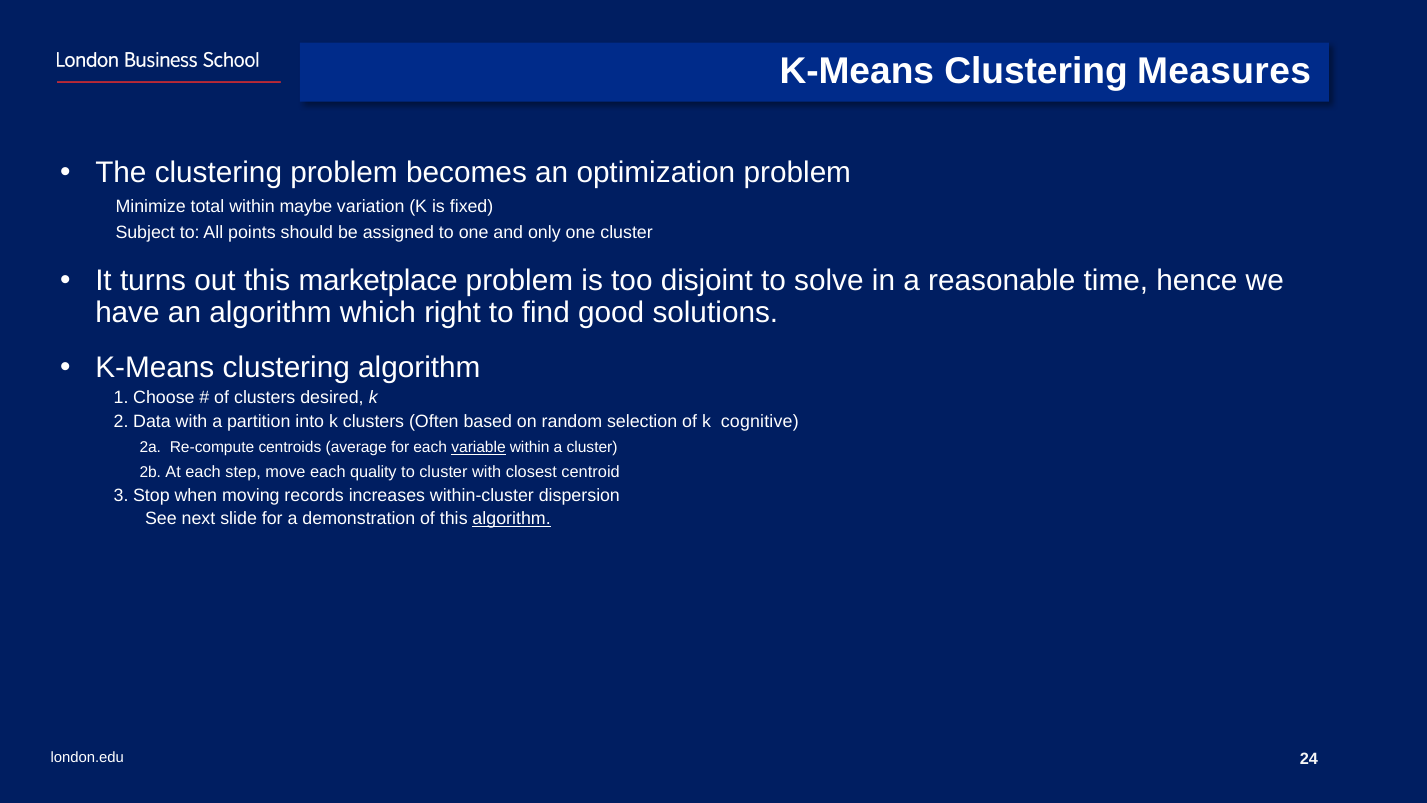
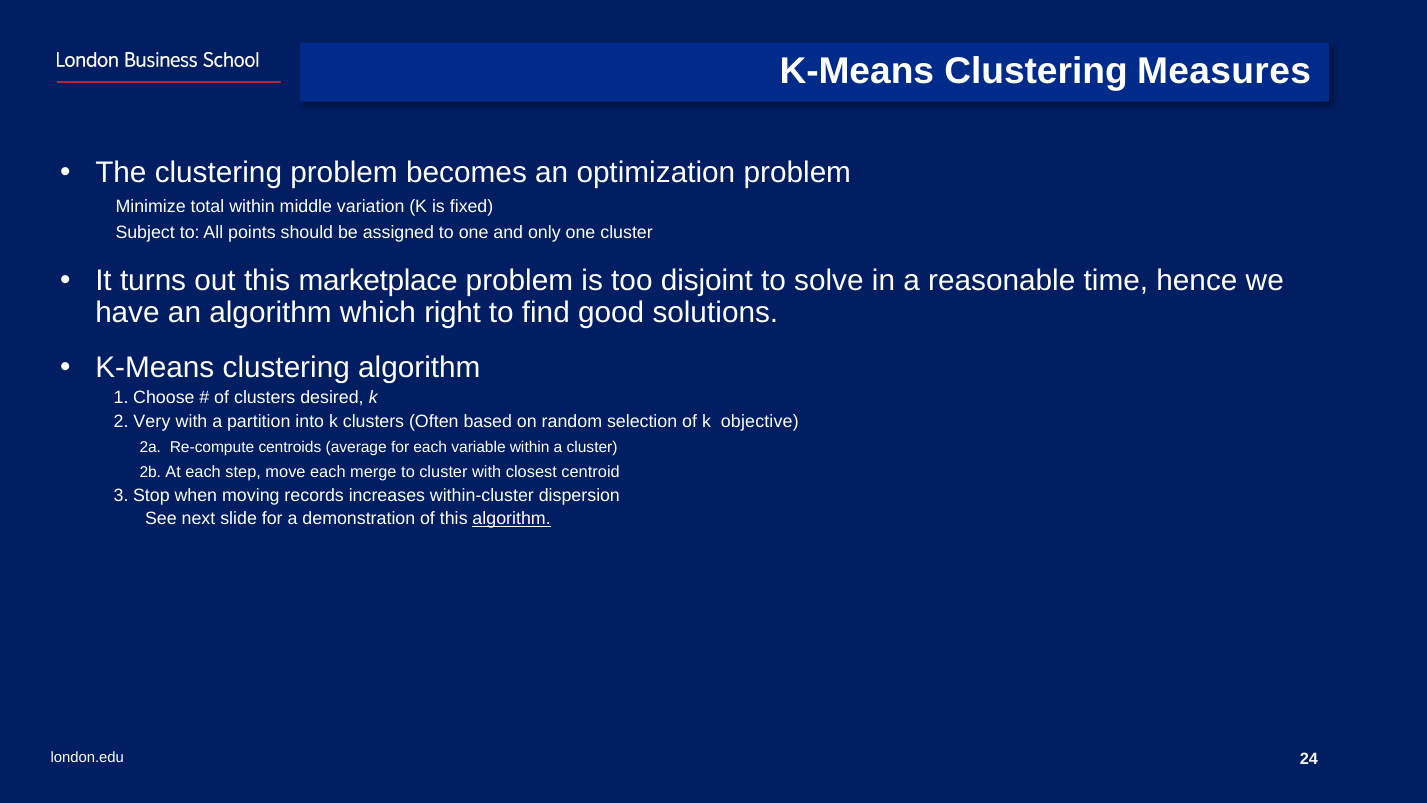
maybe: maybe -> middle (306, 206)
Data: Data -> Very (152, 421)
cognitive: cognitive -> objective (760, 421)
variable underline: present -> none (479, 447)
quality: quality -> merge (373, 472)
